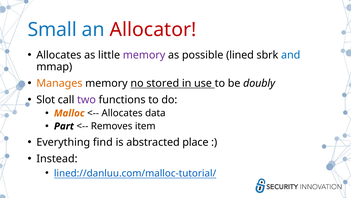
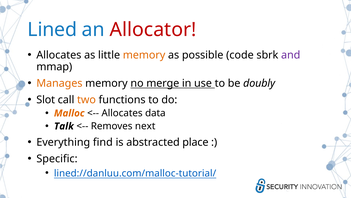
Small: Small -> Lined (52, 29)
memory colour: purple -> orange (144, 55)
lined: lined -> code (240, 55)
and colour: blue -> purple (291, 55)
stored: stored -> merge (163, 83)
two colour: purple -> orange (86, 99)
Part: Part -> Talk (64, 126)
item: item -> next (145, 126)
Instead: Instead -> Specific (57, 158)
